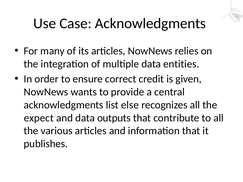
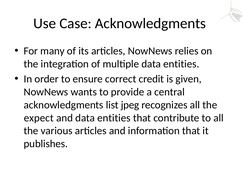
else: else -> jpeg (130, 105)
and data outputs: outputs -> entities (114, 118)
